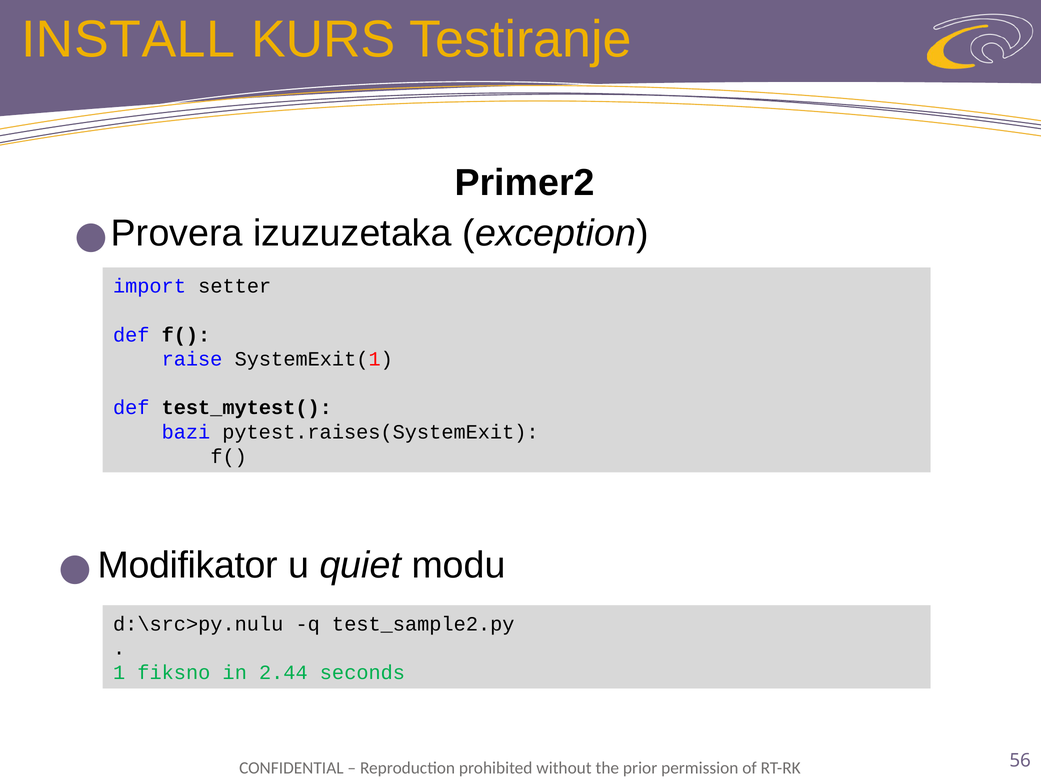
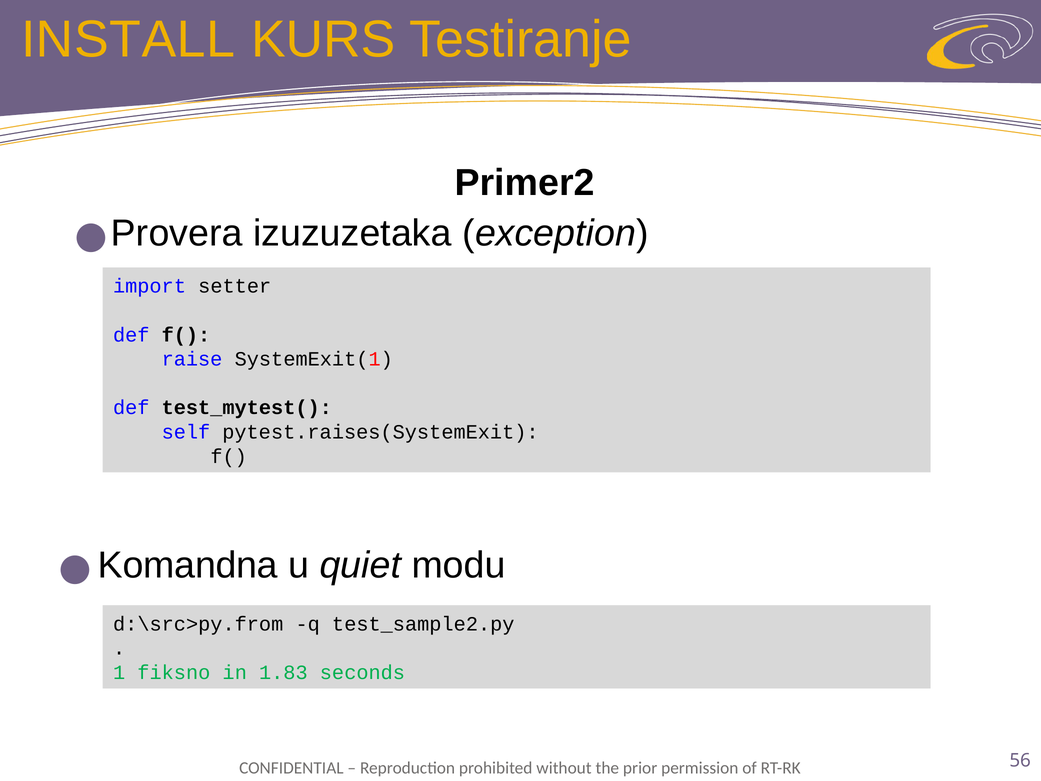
bazi: bazi -> self (186, 432)
Modifikator: Modifikator -> Komandna (188, 565)
d:\src>py.nulu: d:\src>py.nulu -> d:\src>py.from (198, 624)
2.44: 2.44 -> 1.83 (283, 672)
